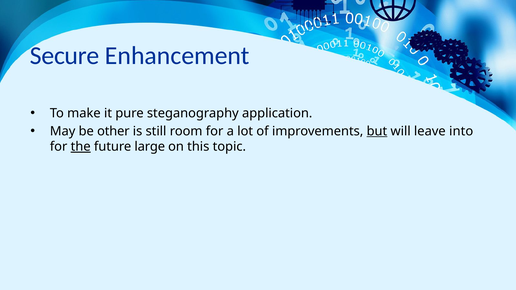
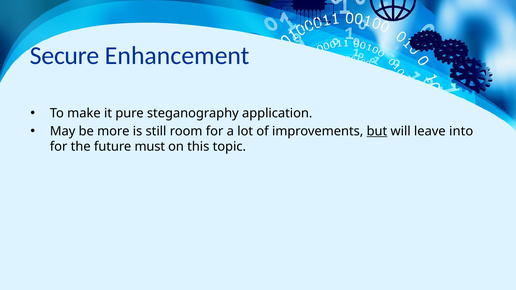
other: other -> more (113, 131)
the underline: present -> none (81, 147)
large: large -> must (150, 147)
